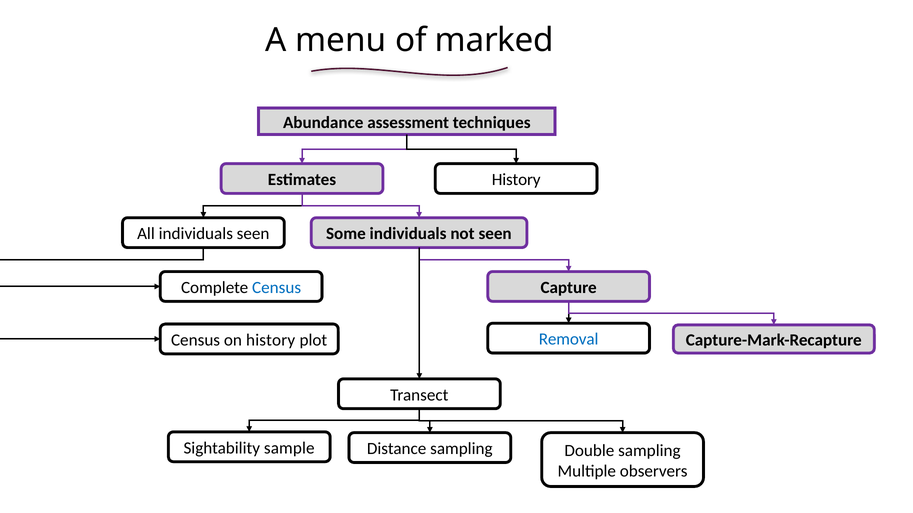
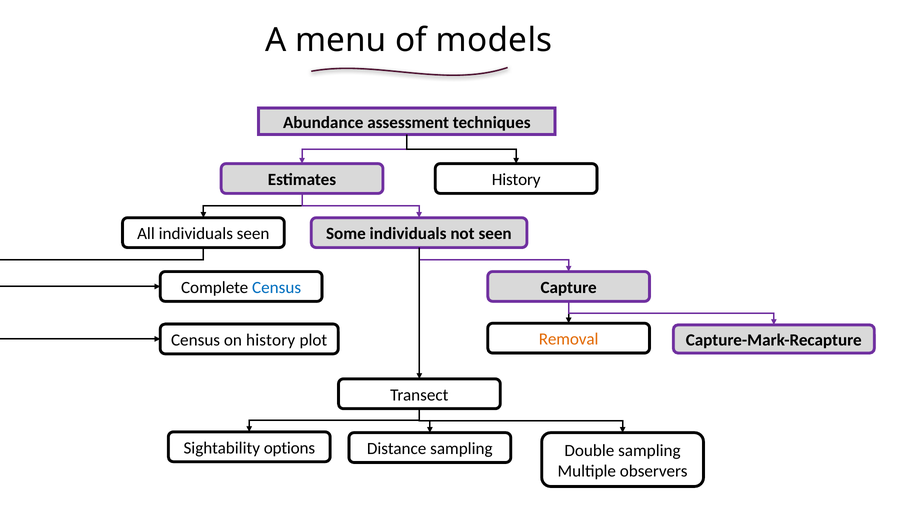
marked: marked -> models (494, 40)
Removal colour: blue -> orange (569, 340)
sample: sample -> options (289, 448)
